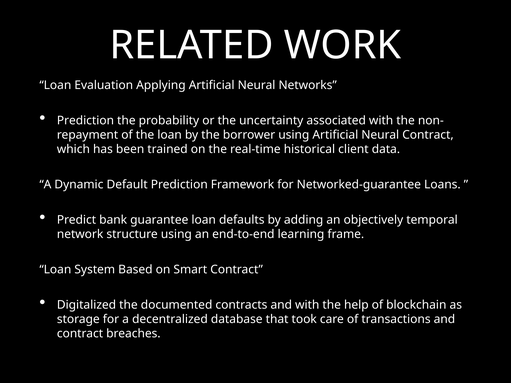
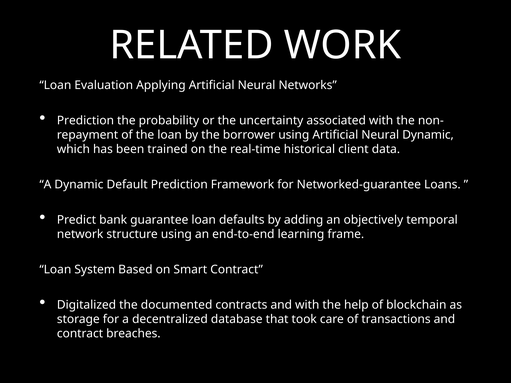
Neural Contract: Contract -> Dynamic (428, 135)
